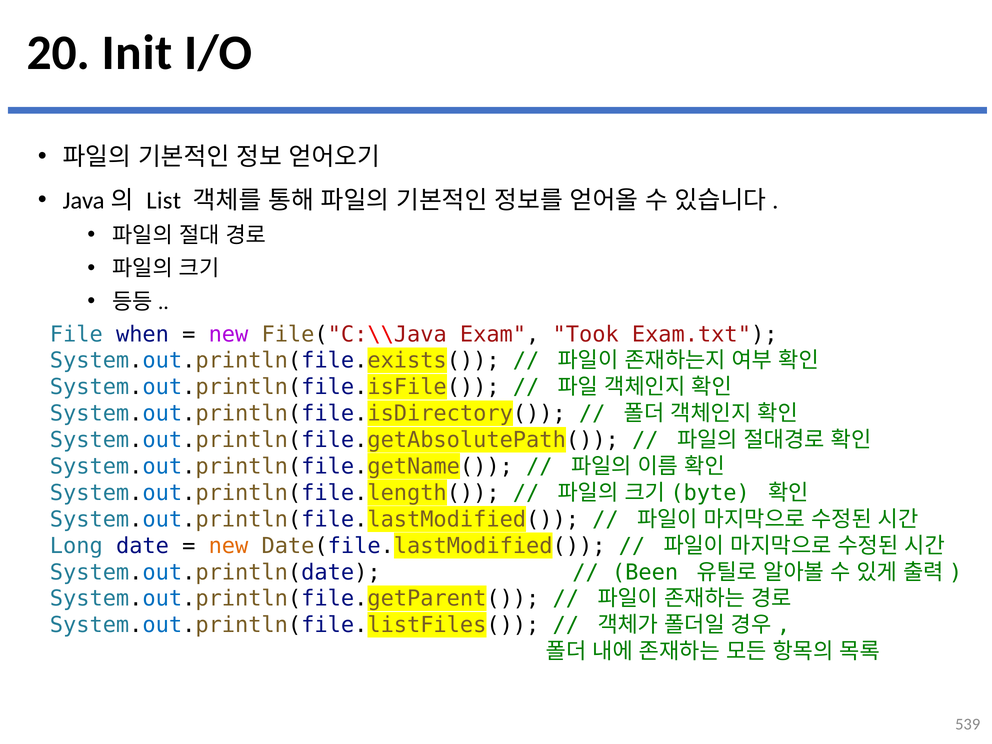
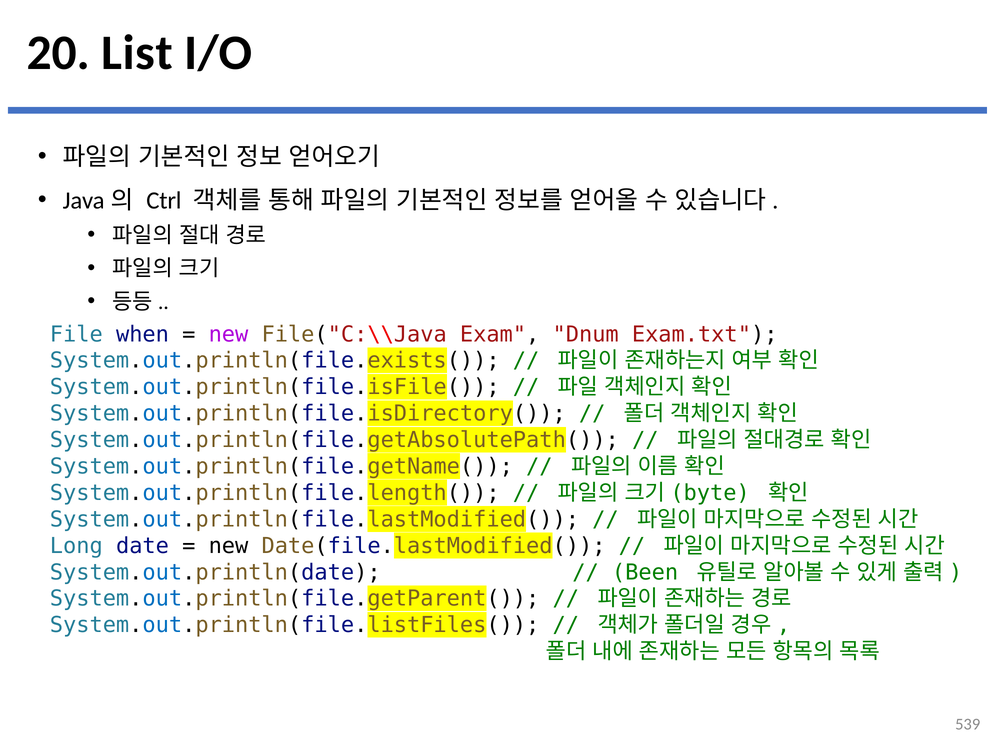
Init: Init -> List (137, 53)
List: List -> Ctrl (164, 201)
Took: Took -> Dnum (586, 334)
new colour: orange -> black (228, 546)
